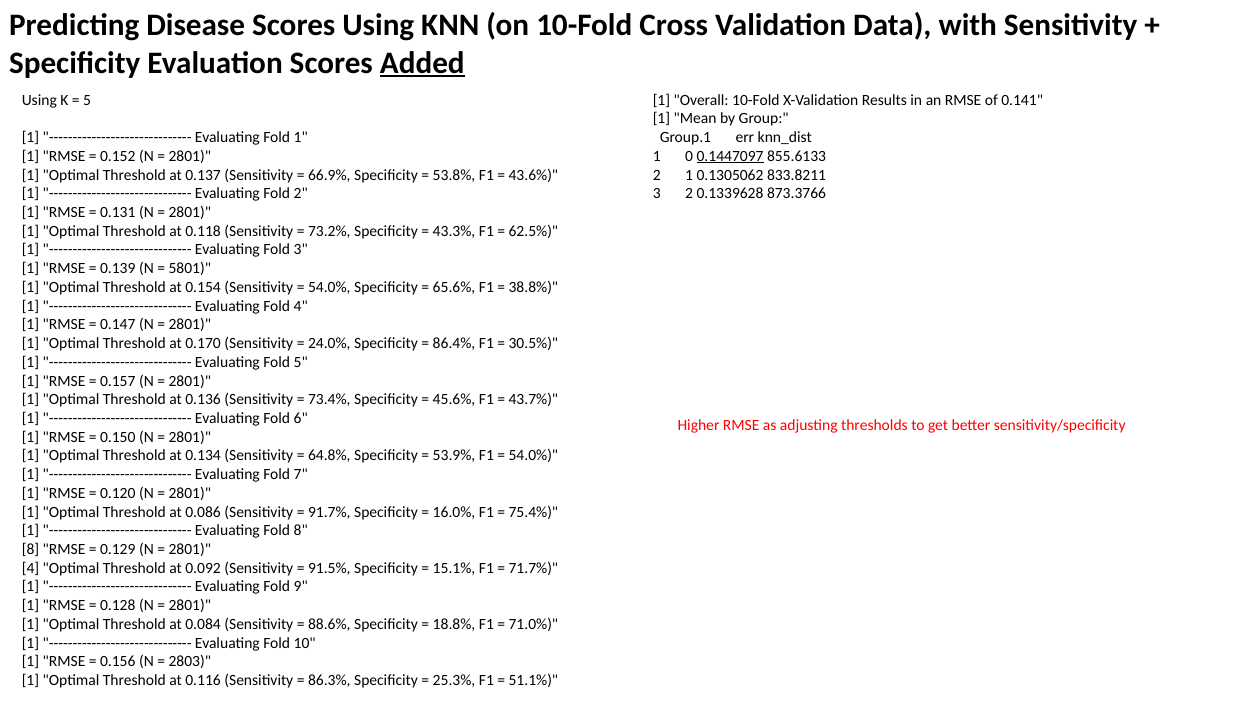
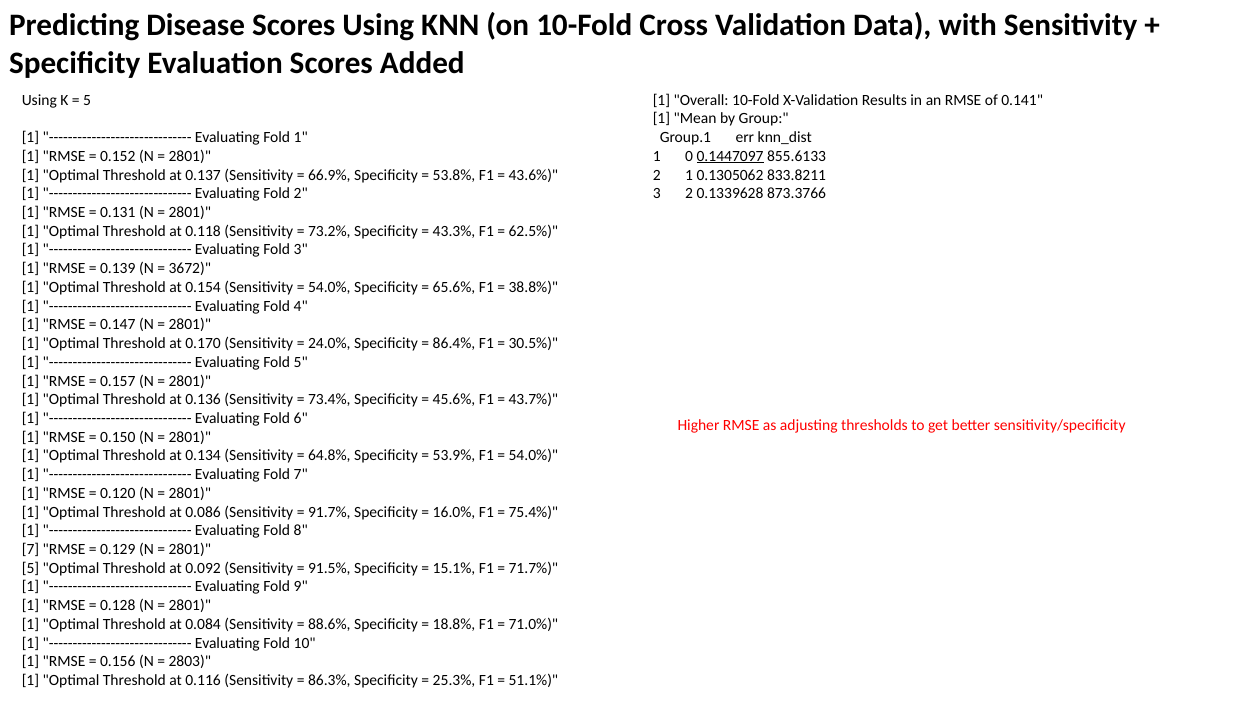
Added underline: present -> none (422, 63)
5801: 5801 -> 3672 (190, 268)
8: 8 -> 7 (30, 549)
4: 4 -> 5 (30, 568)
